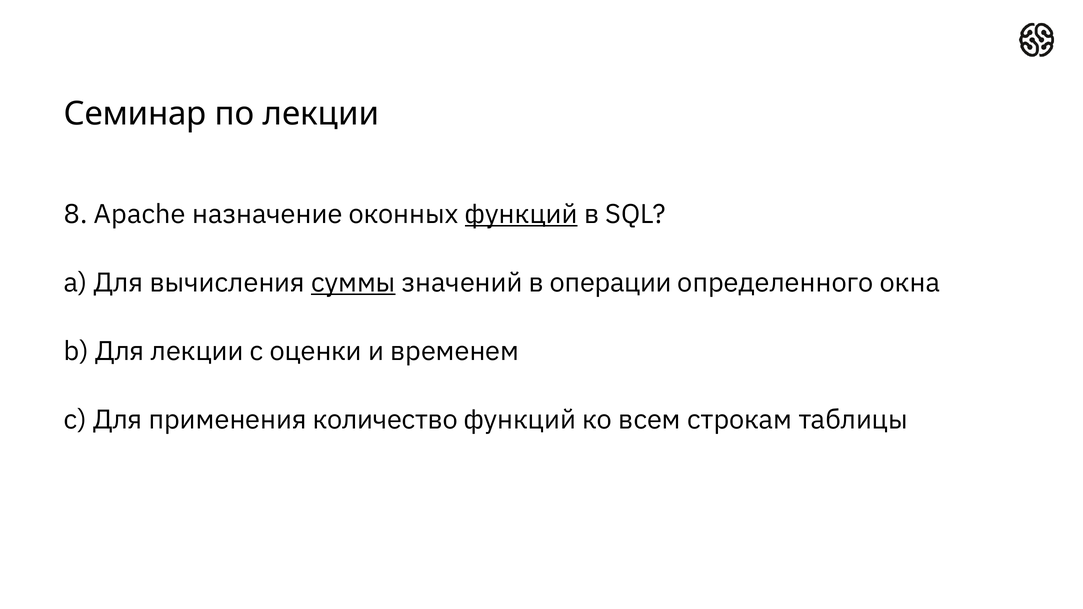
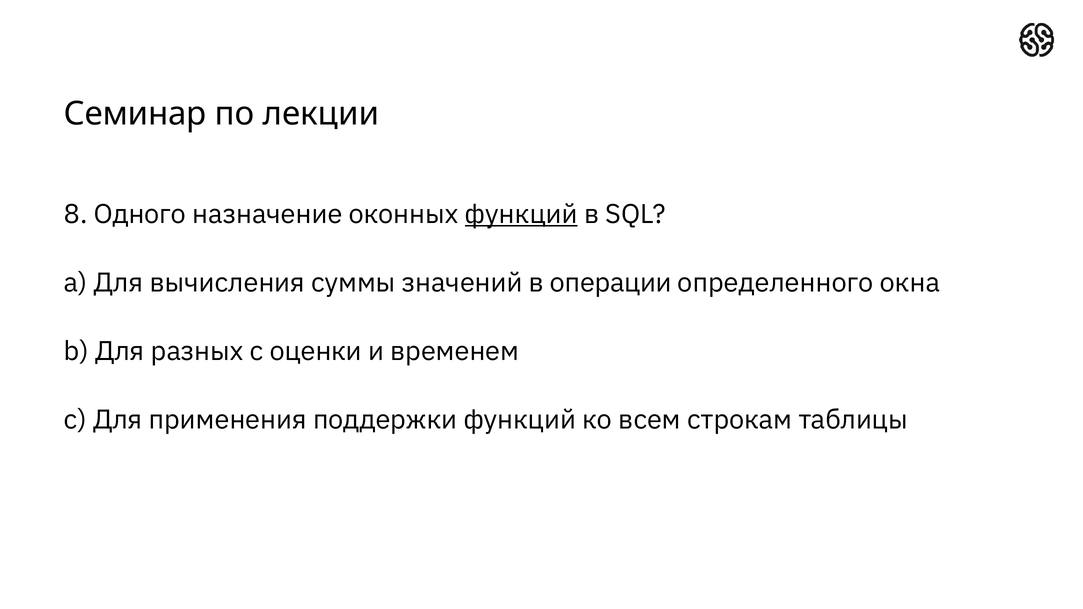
Apache: Apache -> Одного (140, 214)
суммы underline: present -> none (353, 283)
Для лекции: лекции -> разных (197, 351)
количество: количество -> поддержки (385, 420)
